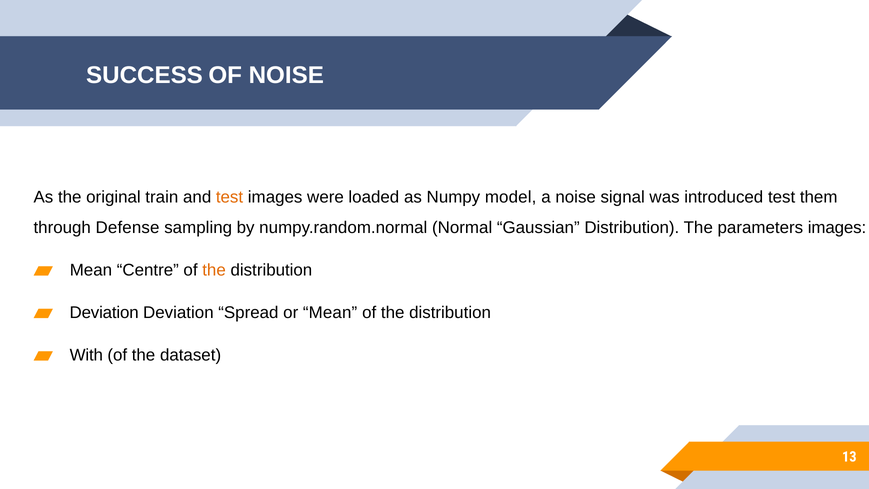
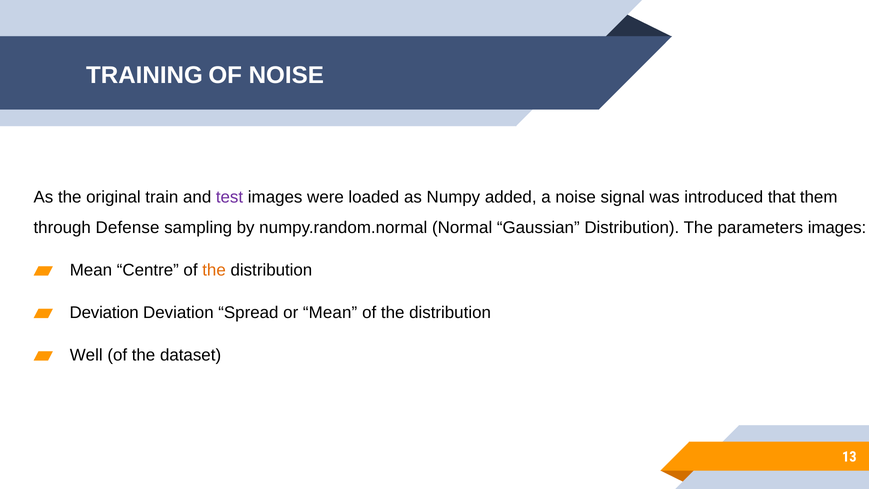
SUCCESS: SUCCESS -> TRAINING (144, 75)
test colour: orange -> purple (230, 197)
model: model -> added (511, 197)
introduced test: test -> that (782, 197)
With: With -> Well (86, 355)
